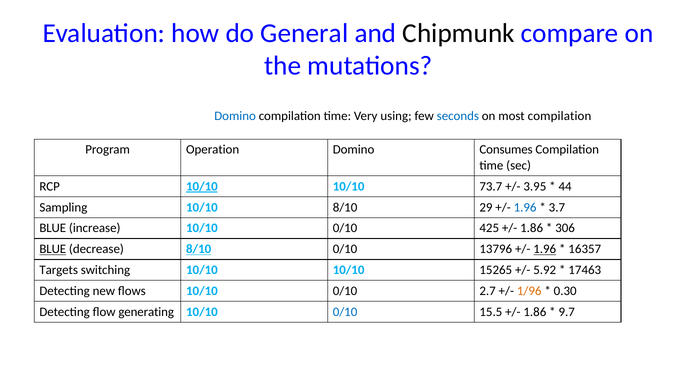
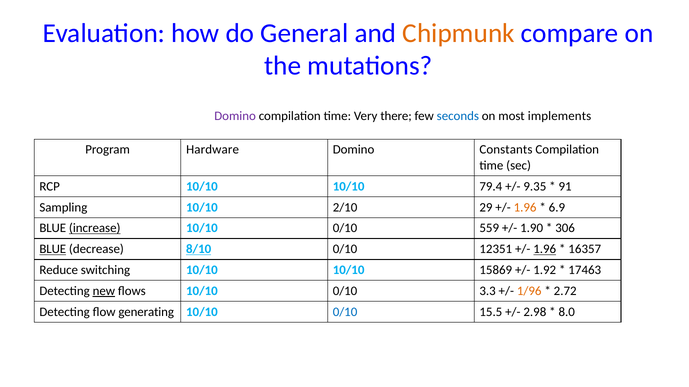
Chipmunk colour: black -> orange (459, 33)
Domino colour: blue -> purple (235, 116)
using: using -> there (396, 116)
most compilation: compilation -> implements (560, 116)
Operation: Operation -> Hardware (213, 150)
Consumes: Consumes -> Constants (506, 150)
10/10 underline: present -> none (202, 187)
73.7: 73.7 -> 79.4 (491, 187)
3.95: 3.95 -> 9.35 (535, 187)
44: 44 -> 91 (565, 187)
10/10 8/10: 8/10 -> 2/10 (345, 208)
1.96 colour: blue -> orange (525, 208)
3.7: 3.7 -> 6.9 (557, 208)
increase underline: none -> present (95, 229)
425: 425 -> 559 (489, 229)
1.86: 1.86 -> 1.90 (532, 229)
13796: 13796 -> 12351 (496, 250)
Targets: Targets -> Reduce (59, 270)
15265: 15265 -> 15869 (496, 270)
5.92: 5.92 -> 1.92 (545, 270)
new underline: none -> present (104, 291)
2.7: 2.7 -> 3.3 (488, 291)
0.30: 0.30 -> 2.72 (565, 291)
1.86: 1.86 -> 2.98 (535, 312)
9.7: 9.7 -> 8.0 (567, 312)
